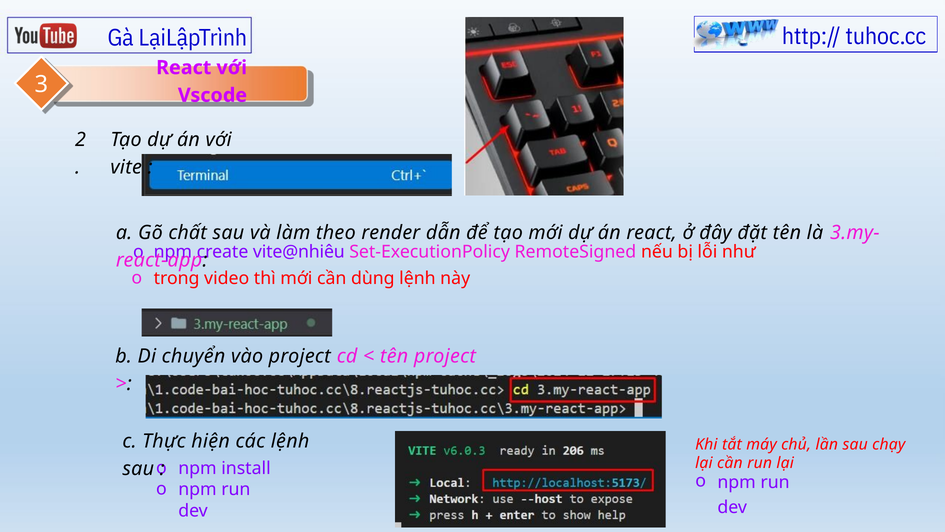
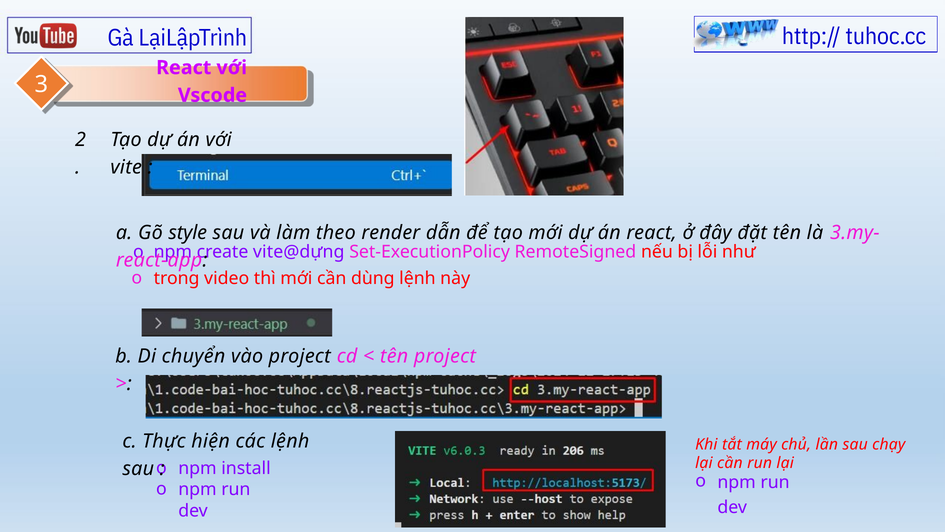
chất: chất -> style (188, 232)
vite@nhiêu: vite@nhiêu -> vite@dựng (299, 252)
